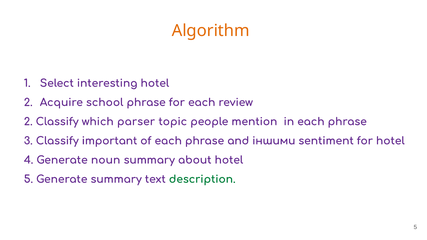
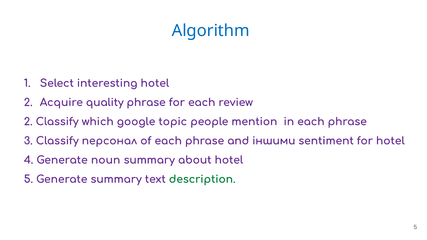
Algorithm colour: orange -> blue (211, 31)
school: school -> quality (105, 103)
parser: parser -> google (136, 122)
important: important -> персонал (109, 141)
